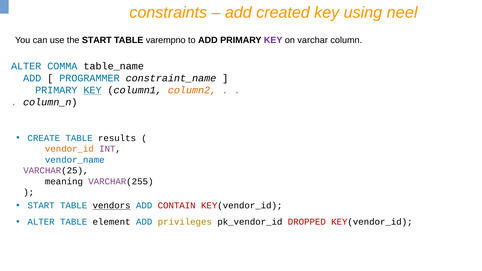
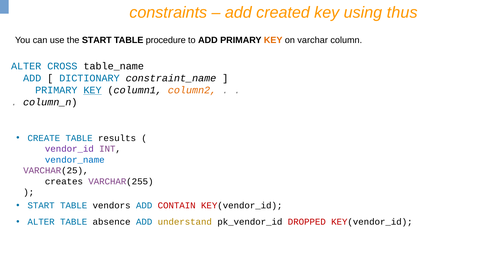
neel: neel -> thus (402, 13)
varempno: varempno -> procedure (166, 40)
KEY colour: purple -> orange (273, 40)
COMMA: COMMA -> CROSS (62, 66)
PROGRAMMER: PROGRAMMER -> DICTIONARY (89, 78)
vendor_id colour: orange -> purple (69, 149)
meaning: meaning -> creates (64, 182)
vendors underline: present -> none (112, 206)
element: element -> absence (112, 222)
privileges: privileges -> understand (185, 222)
